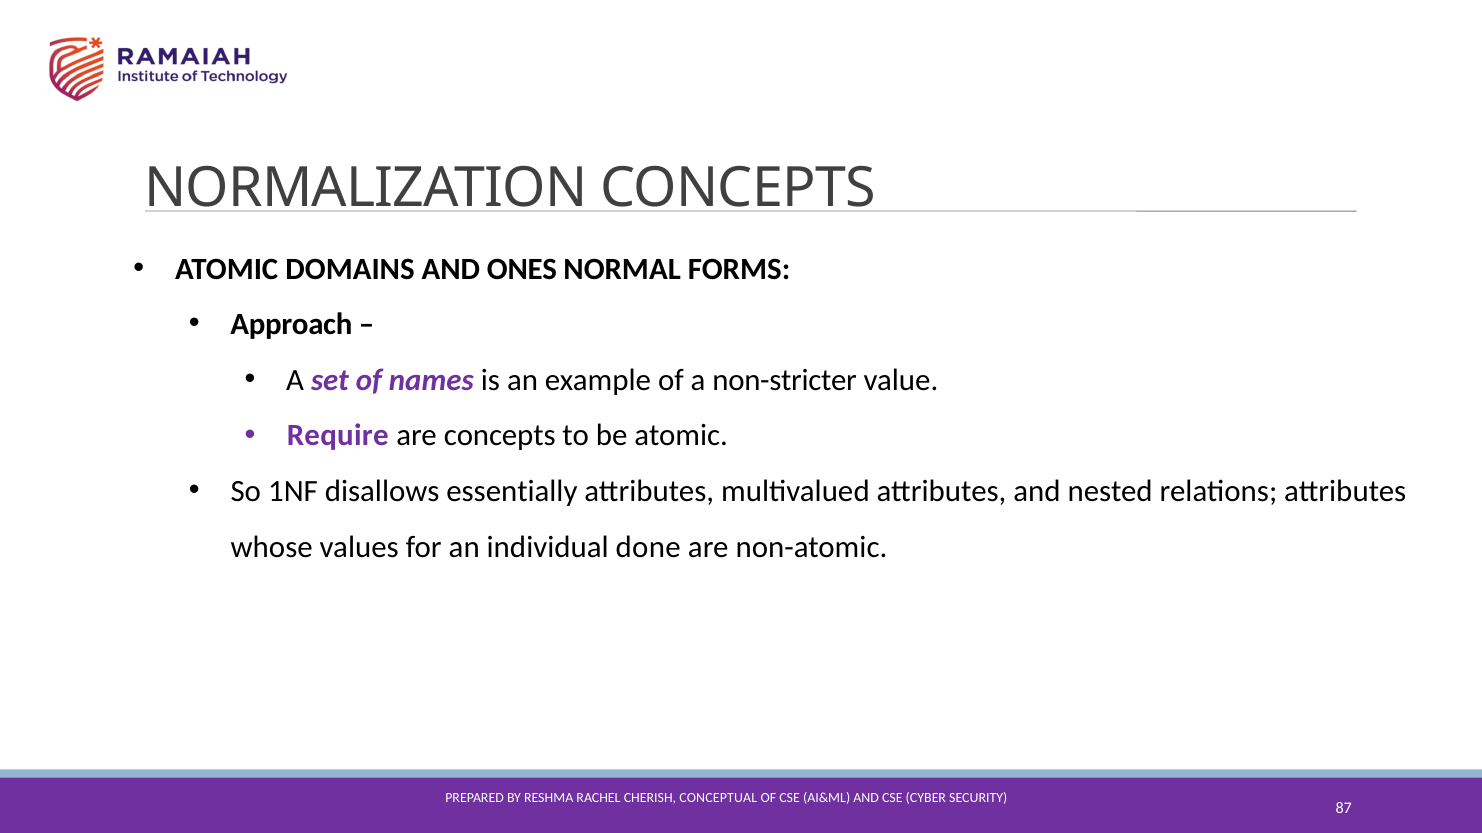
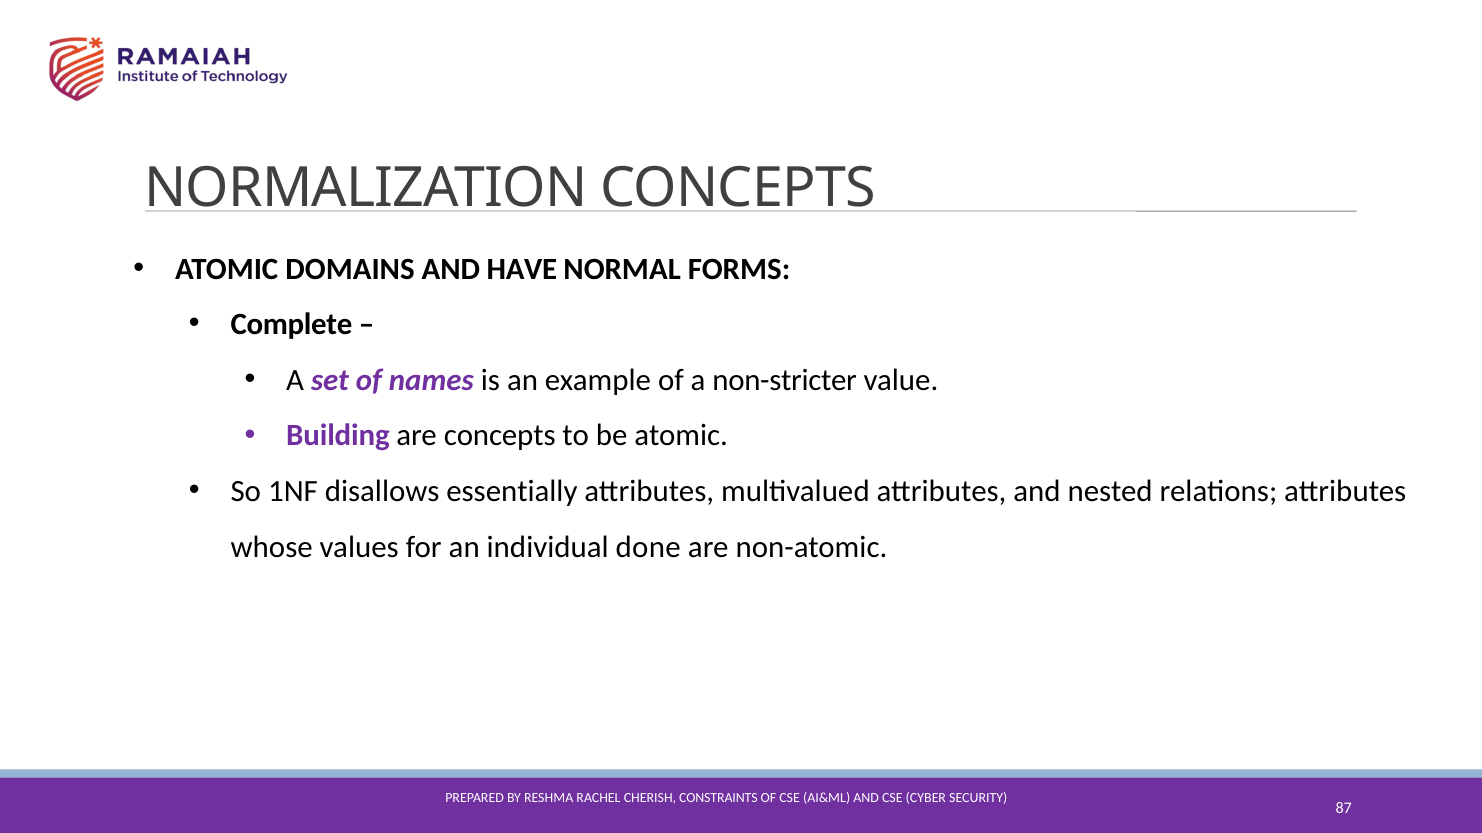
ONES: ONES -> HAVE (522, 269)
Approach: Approach -> Complete (291, 325)
Require: Require -> Building (338, 436)
CONCEPTUAL: CONCEPTUAL -> CONSTRAINTS (718, 798)
